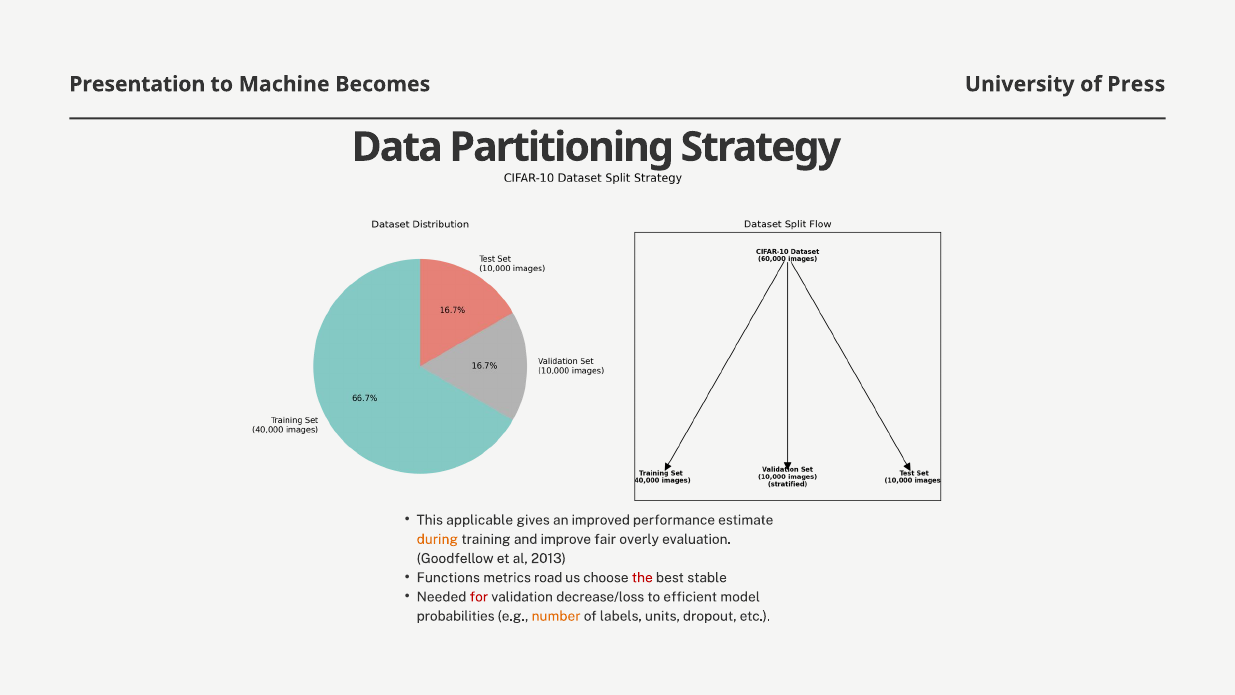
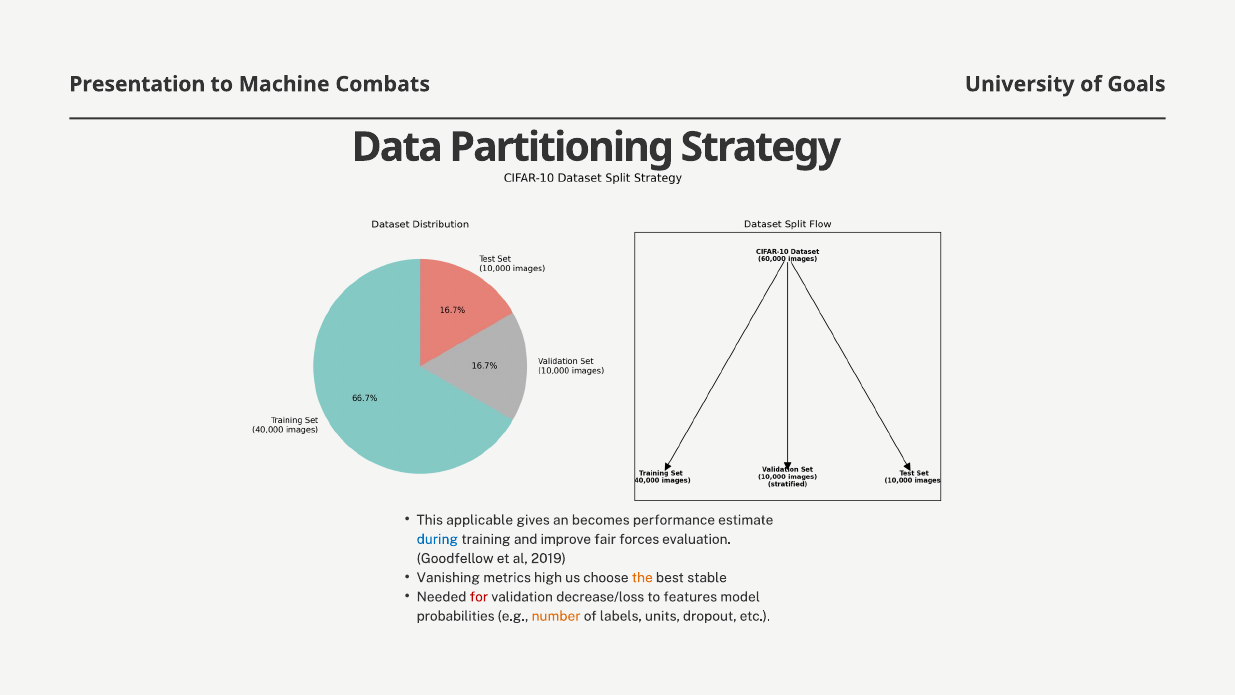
Becomes: Becomes -> Combats (383, 84)
Press: Press -> Goals (1136, 84)
improved: improved -> becomes (601, 520)
during colour: orange -> blue (437, 539)
overly: overly -> forces (639, 539)
2013: 2013 -> 2019 (548, 558)
Functions: Functions -> Vanishing (448, 577)
road: road -> high (548, 577)
the colour: red -> orange (642, 577)
efficient: efficient -> features (690, 597)
